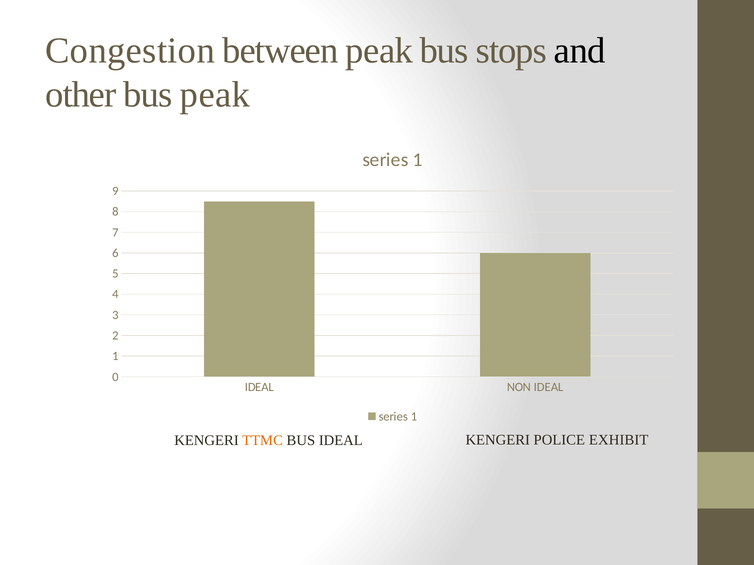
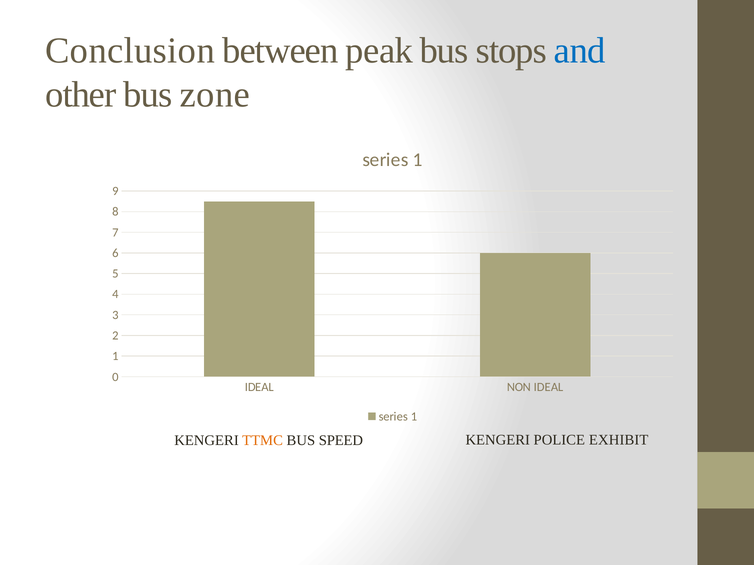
Congestion: Congestion -> Conclusion (130, 51)
and colour: black -> blue (580, 51)
bus peak: peak -> zone (215, 95)
BUS IDEAL: IDEAL -> SPEED (341, 441)
